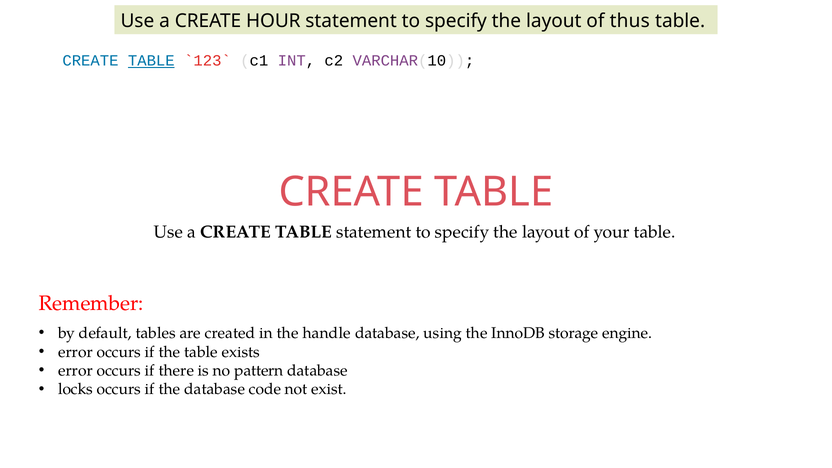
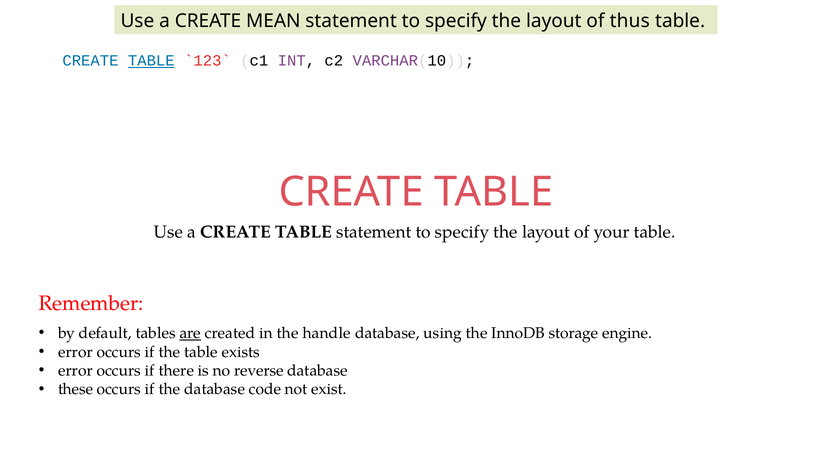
HOUR: HOUR -> MEAN (273, 21)
are underline: none -> present (190, 333)
pattern: pattern -> reverse (259, 371)
locks: locks -> these (76, 389)
